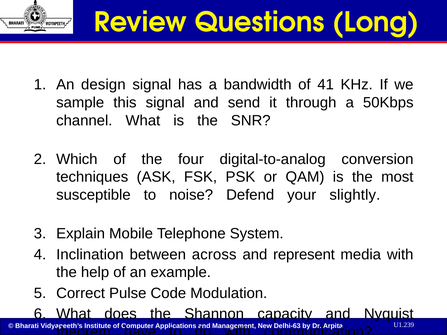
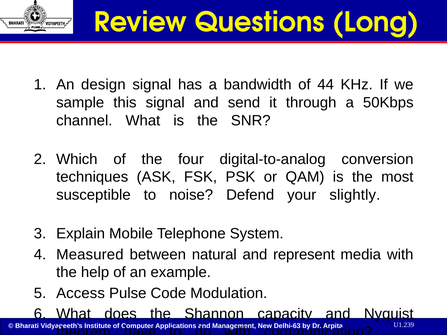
41: 41 -> 44 (326, 85)
Inclination: Inclination -> Measured (90, 255)
across: across -> natural (214, 255)
Correct: Correct -> Access (81, 293)
